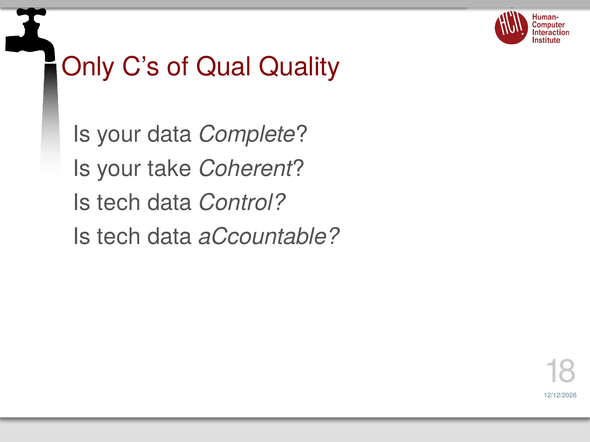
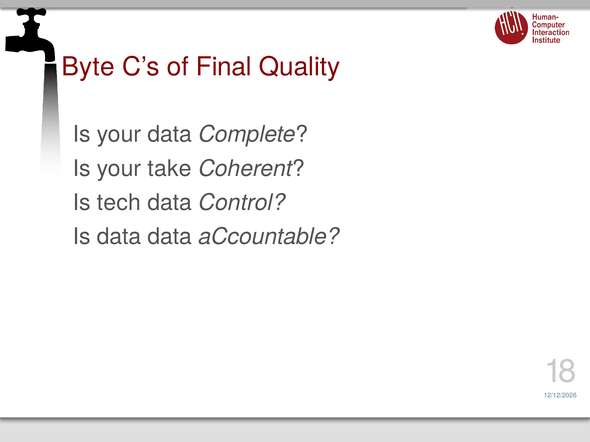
Only: Only -> Byte (88, 67)
Qual: Qual -> Final (224, 67)
tech: tech -> data (119, 237)
